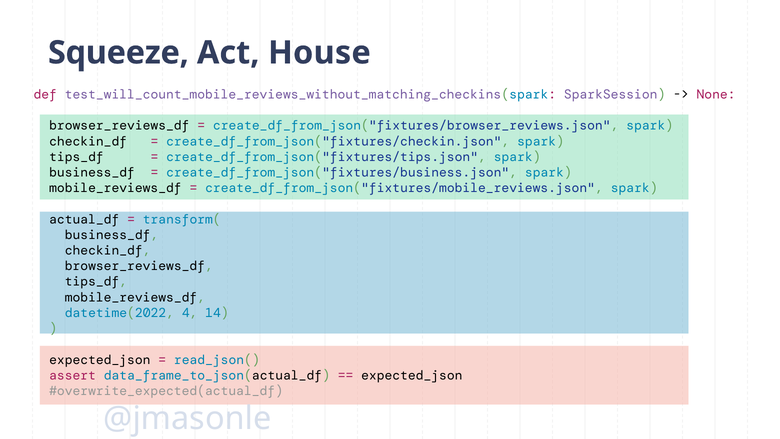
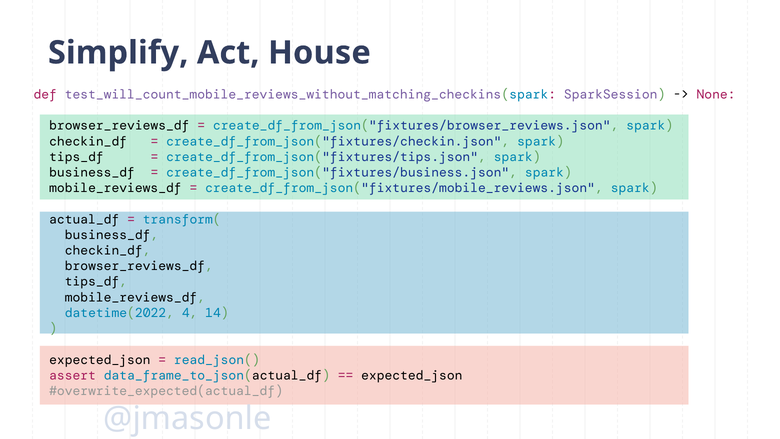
Squeeze: Squeeze -> Simplify (118, 53)
